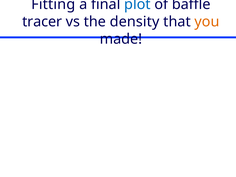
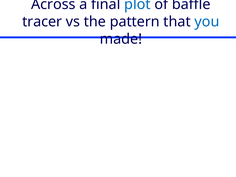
Fitting: Fitting -> Across (53, 4)
density: density -> pattern (135, 22)
you colour: orange -> blue (207, 22)
